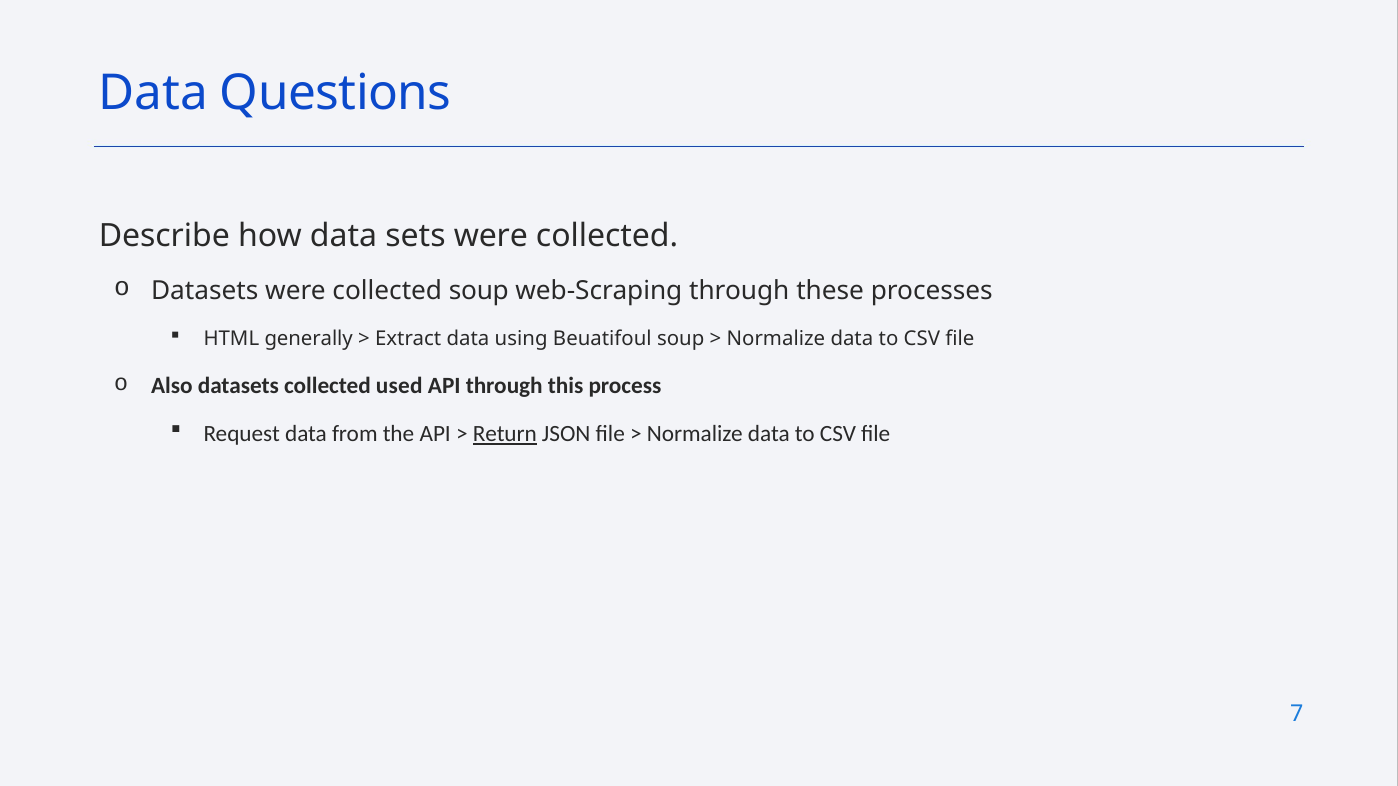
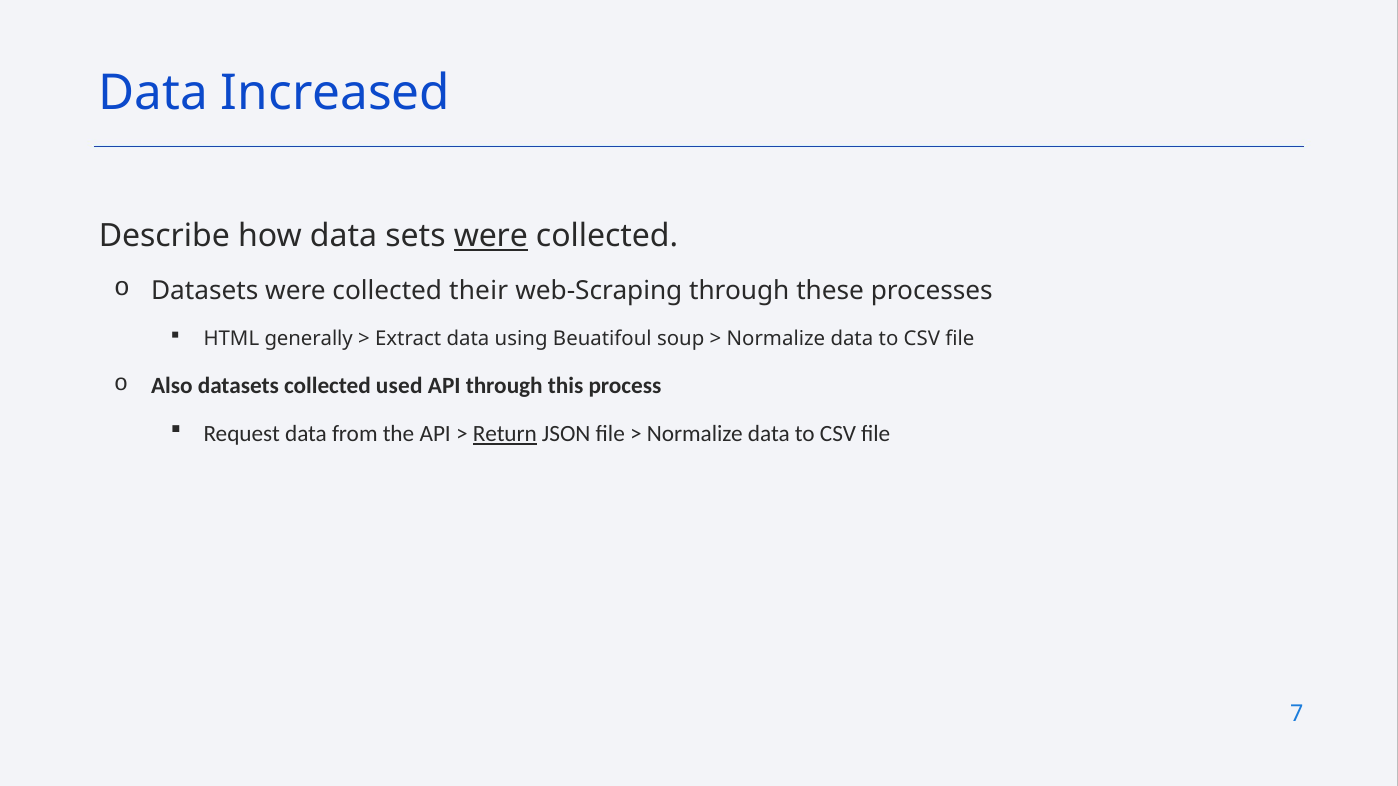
Questions: Questions -> Increased (336, 93)
were underline: none -> present (491, 236)
collected soup: soup -> their (479, 291)
